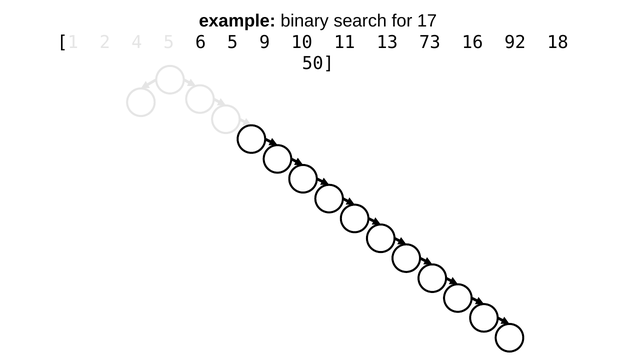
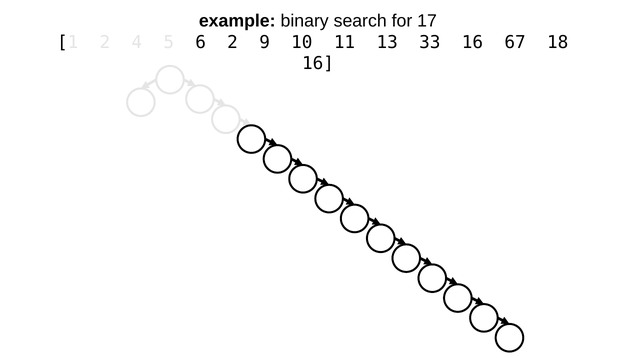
6 5: 5 -> 2 (233, 42)
73: 73 -> 33 (430, 42)
92: 92 -> 67 (515, 42)
50: 50 -> 16 (318, 63)
